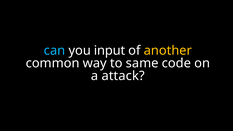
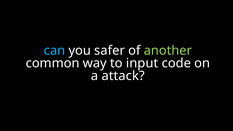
input: input -> safer (109, 51)
another colour: yellow -> light green (168, 51)
same: same -> input (142, 63)
